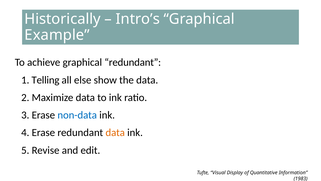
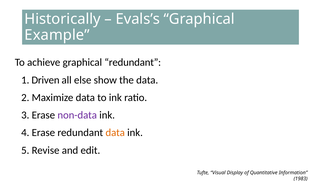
Intro’s: Intro’s -> Evals’s (138, 19)
Telling: Telling -> Driven (46, 80)
non-data colour: blue -> purple (77, 115)
